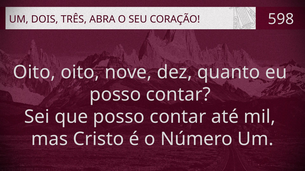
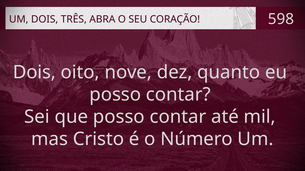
Oito: Oito -> Dois (34, 72)
